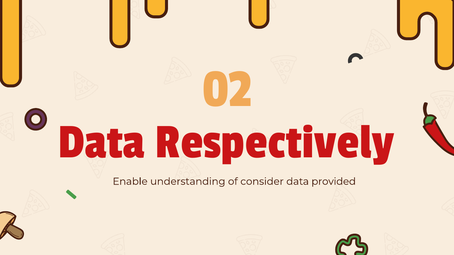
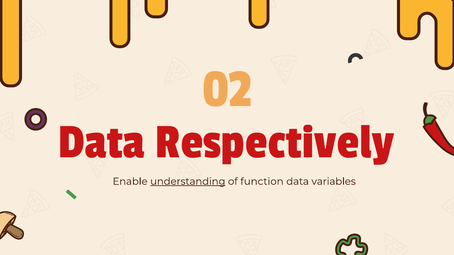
understanding underline: none -> present (188, 182)
consider: consider -> function (262, 182)
provided: provided -> variables (334, 182)
